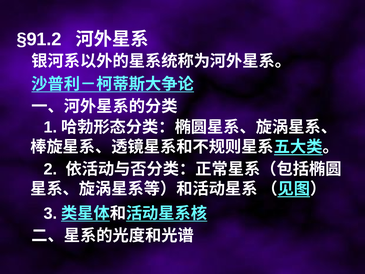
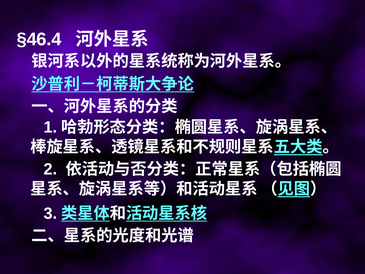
§91.2: §91.2 -> §46.4 (39, 39)
